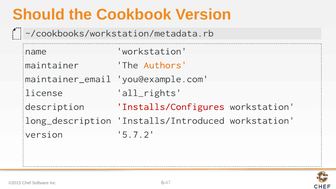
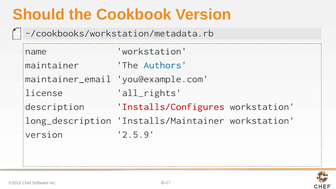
Authors colour: orange -> blue (165, 65)
Installs/Introduced: Installs/Introduced -> Installs/Maintainer (171, 121)
5.7.2: 5.7.2 -> 2.5.9 (136, 134)
